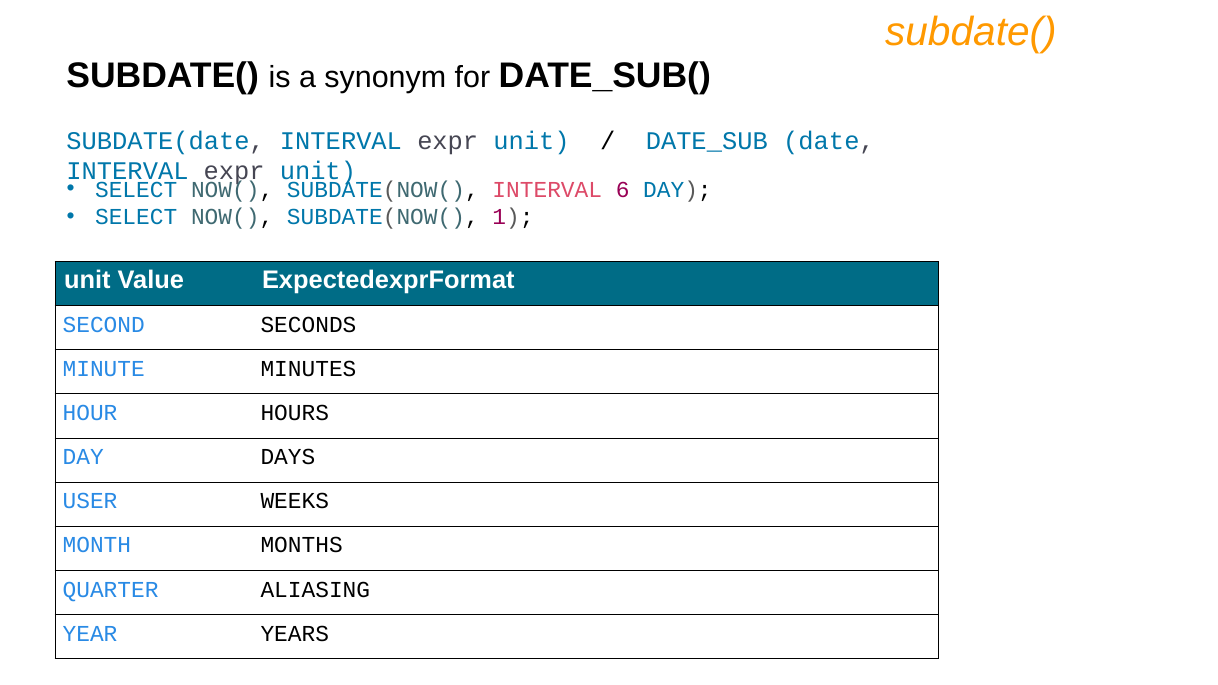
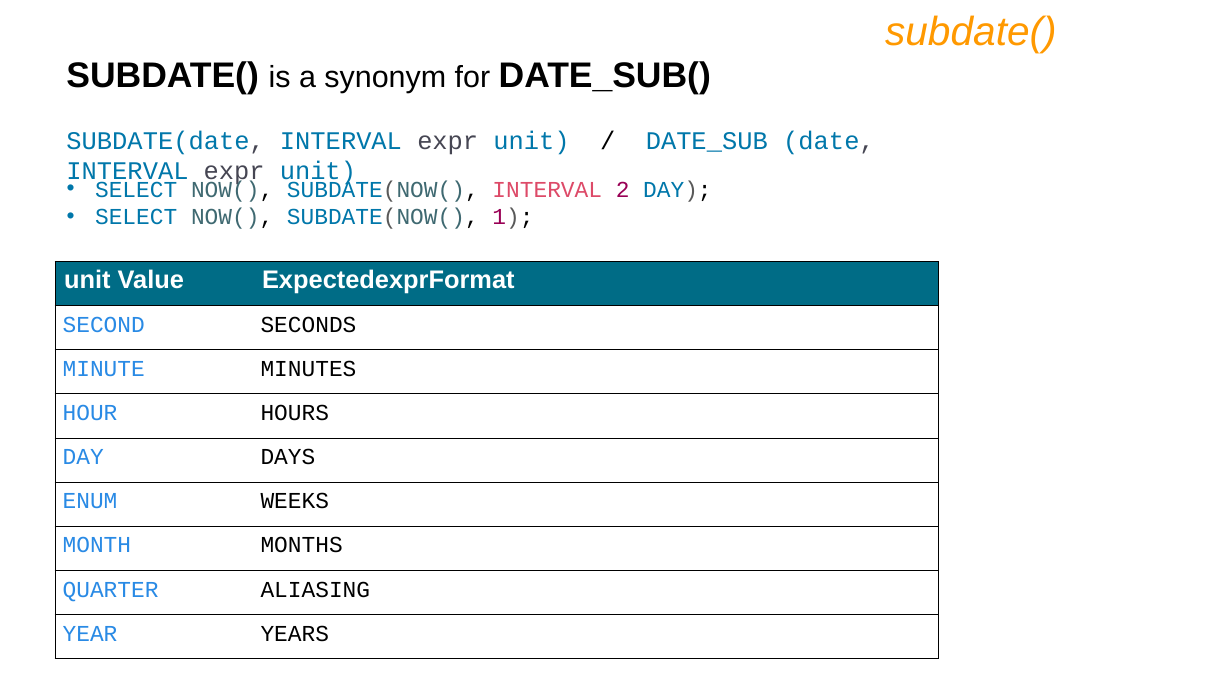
6: 6 -> 2 (623, 190)
USER: USER -> ENUM (90, 501)
